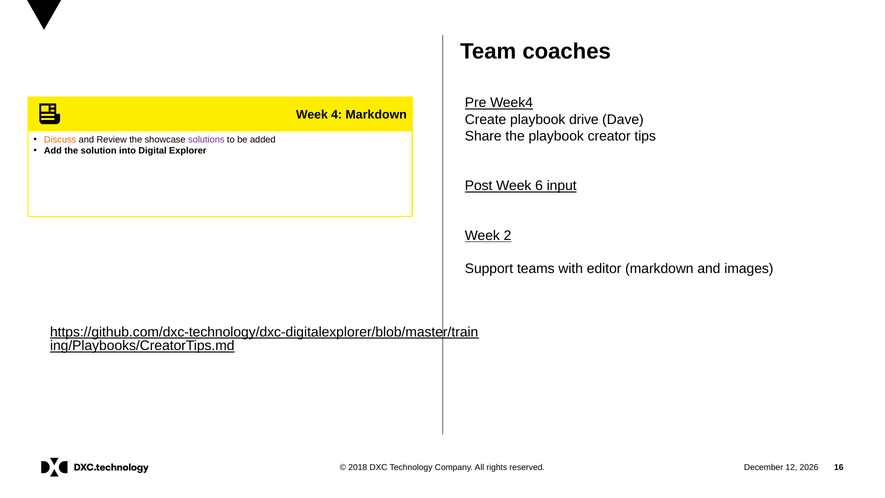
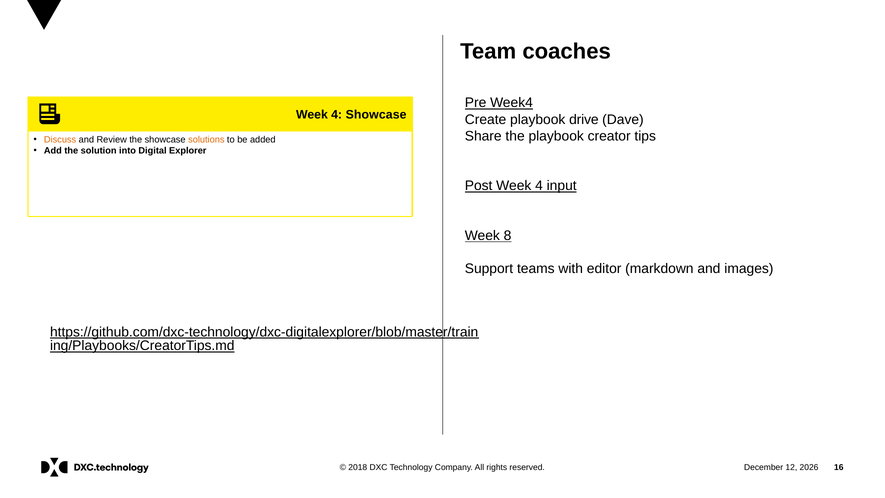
4 Markdown: Markdown -> Showcase (376, 115)
solutions colour: purple -> orange (206, 140)
Post Week 6: 6 -> 4 (539, 186)
2: 2 -> 8 (508, 236)
